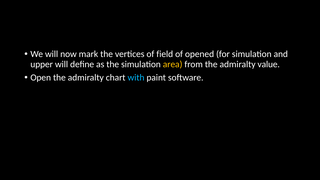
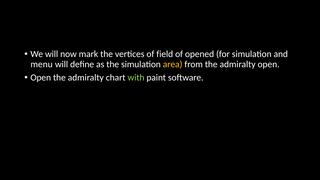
upper: upper -> menu (42, 64)
admiralty value: value -> open (269, 64)
with colour: light blue -> light green (136, 78)
